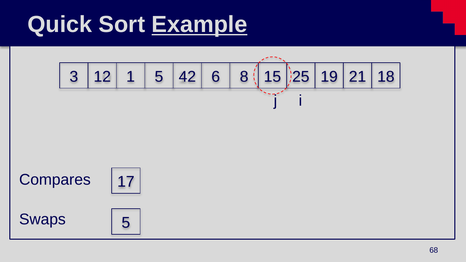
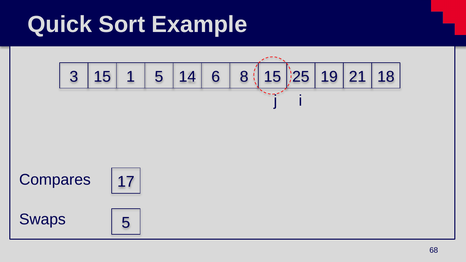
Example underline: present -> none (199, 25)
3 12: 12 -> 15 (102, 77)
42: 42 -> 14 (187, 77)
